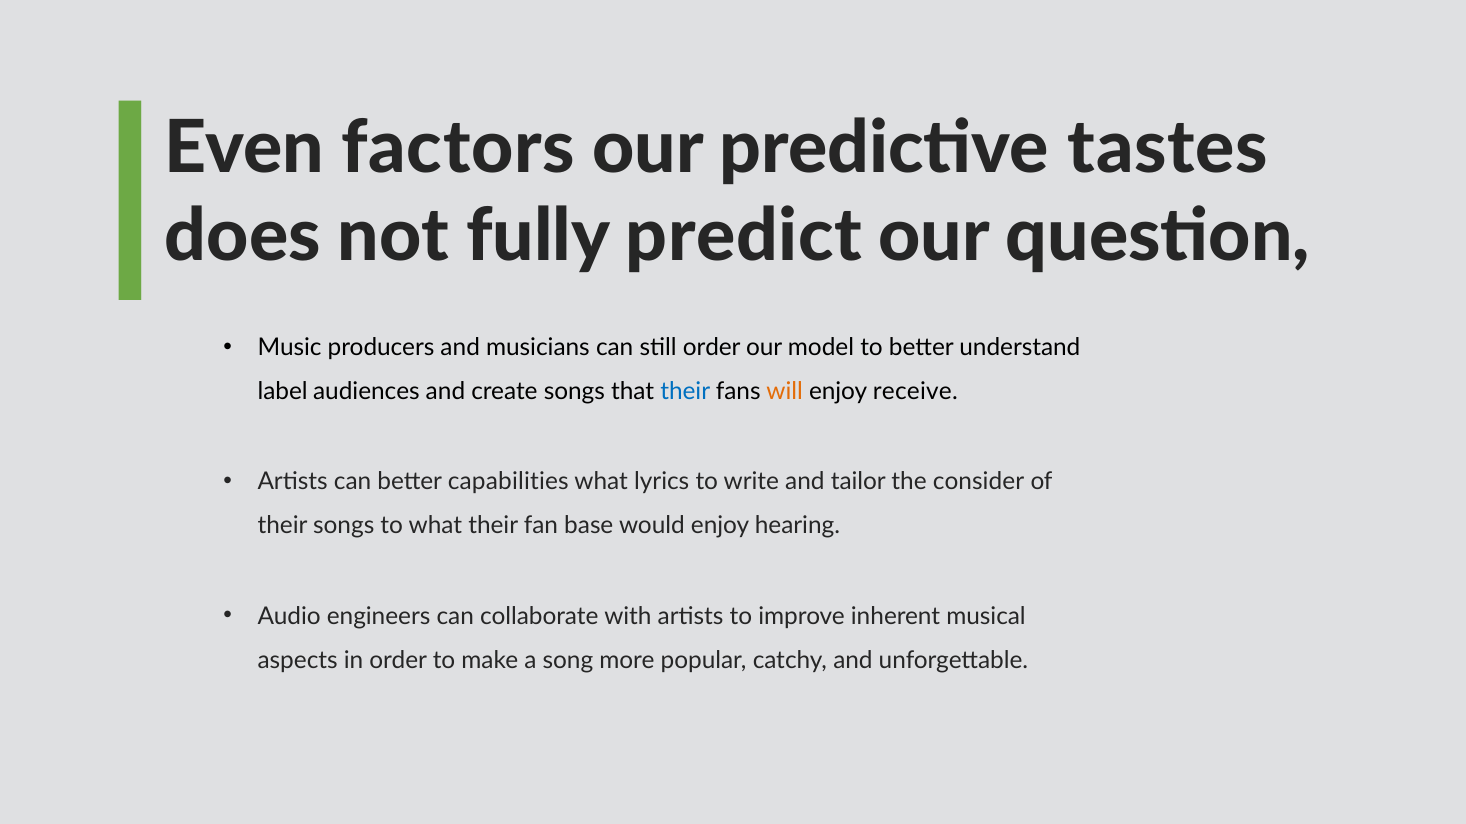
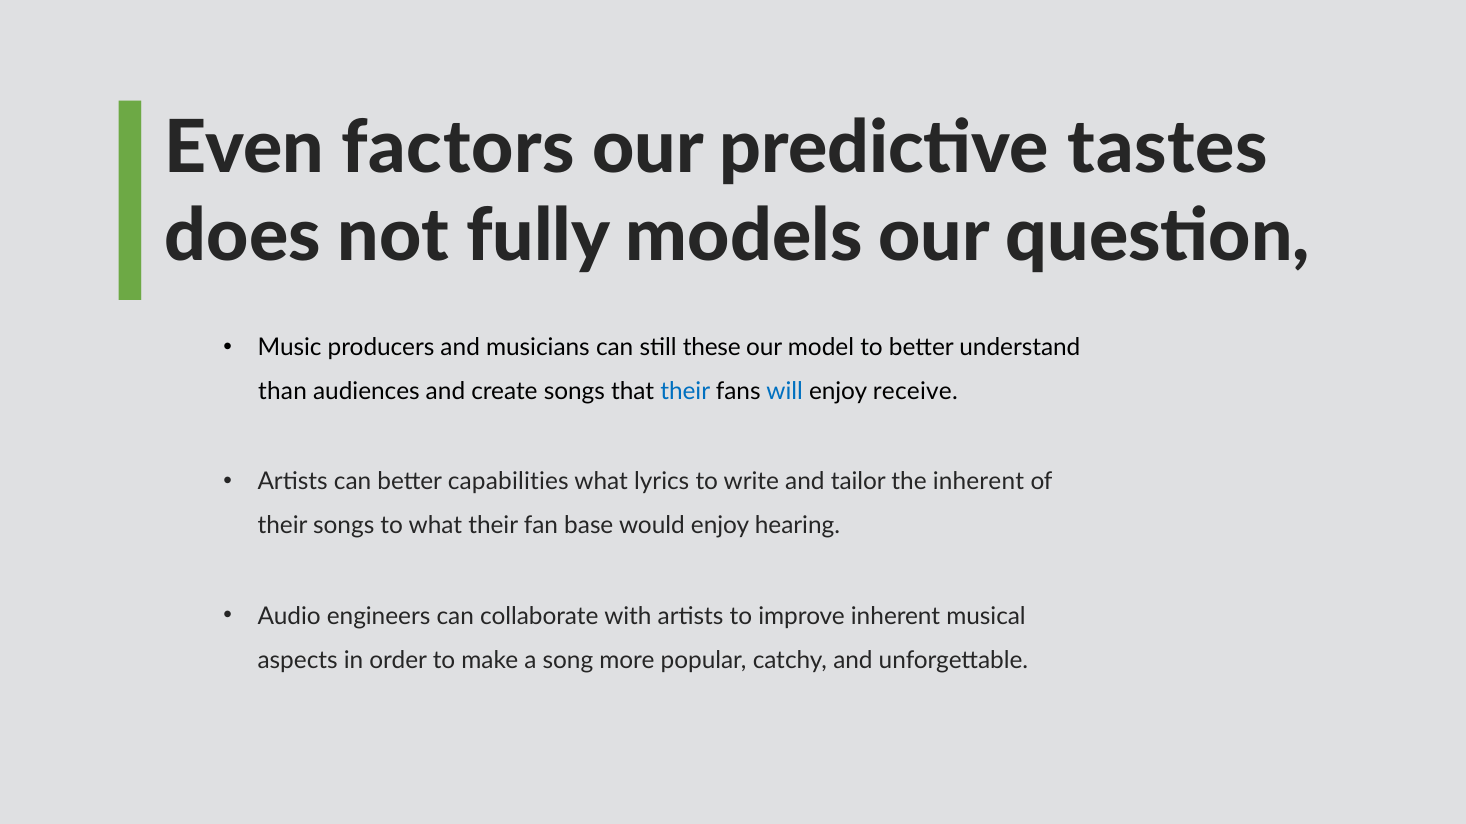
predict: predict -> models (744, 237)
still order: order -> these (712, 348)
label: label -> than (283, 392)
will colour: orange -> blue (785, 392)
the consider: consider -> inherent (978, 482)
